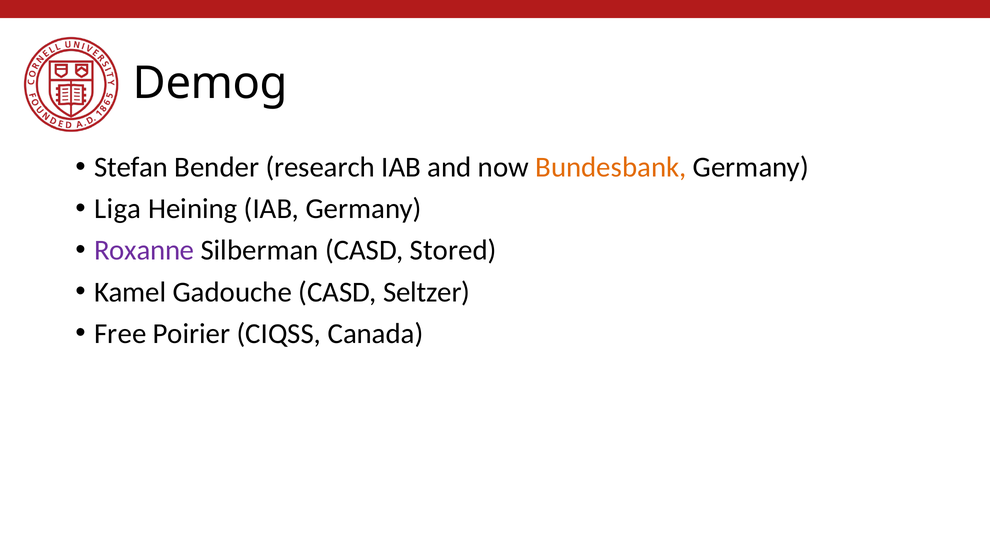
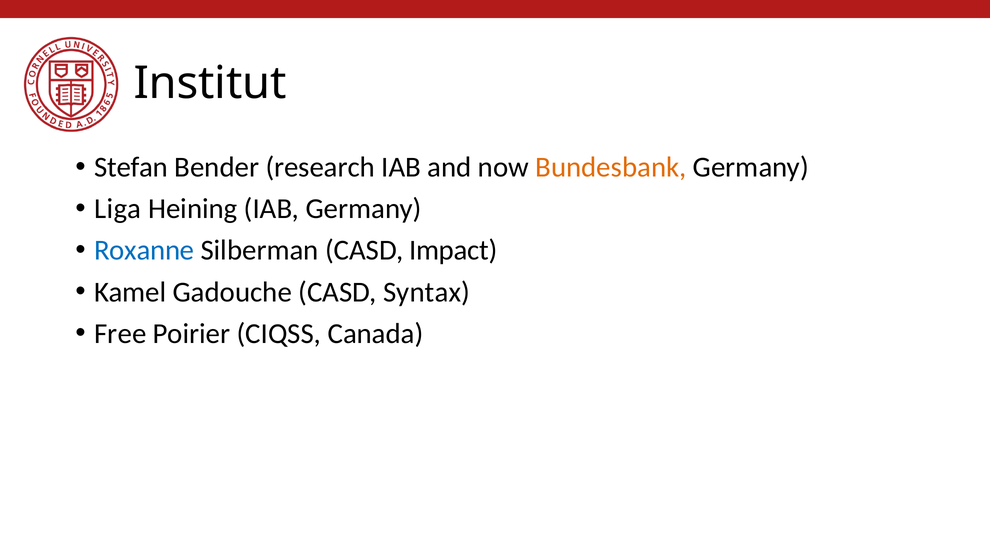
Demog: Demog -> Institut (210, 83)
Roxanne colour: purple -> blue (144, 250)
Stored: Stored -> Impact (453, 250)
Seltzer: Seltzer -> Syntax (426, 292)
